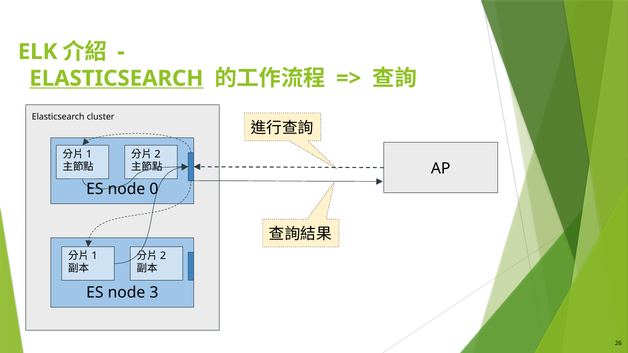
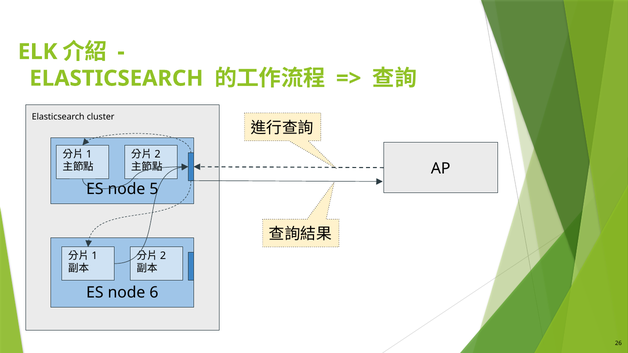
ELASTICSEARCH underline: present -> none (116, 78)
0: 0 -> 5 (154, 189)
3: 3 -> 6 (154, 293)
